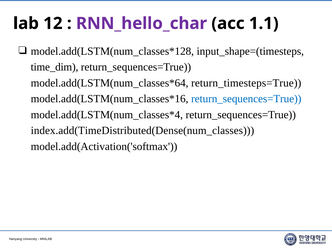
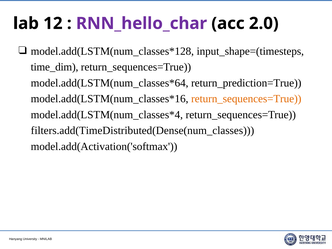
1.1: 1.1 -> 2.0 (264, 23)
return_timesteps=True: return_timesteps=True -> return_prediction=True (246, 83)
return_sequences=True colour: blue -> orange (246, 99)
index.add(TimeDistributed(Dense(num_classes: index.add(TimeDistributed(Dense(num_classes -> filters.add(TimeDistributed(Dense(num_classes (143, 131)
